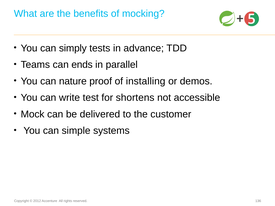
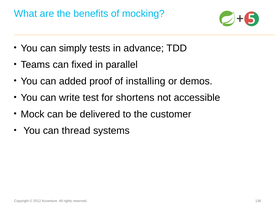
ends: ends -> fixed (82, 65)
nature: nature -> added (73, 81)
simple: simple -> thread (76, 131)
